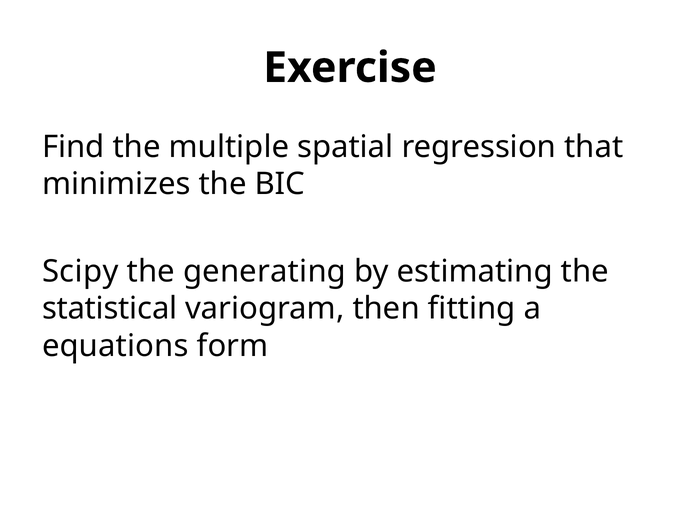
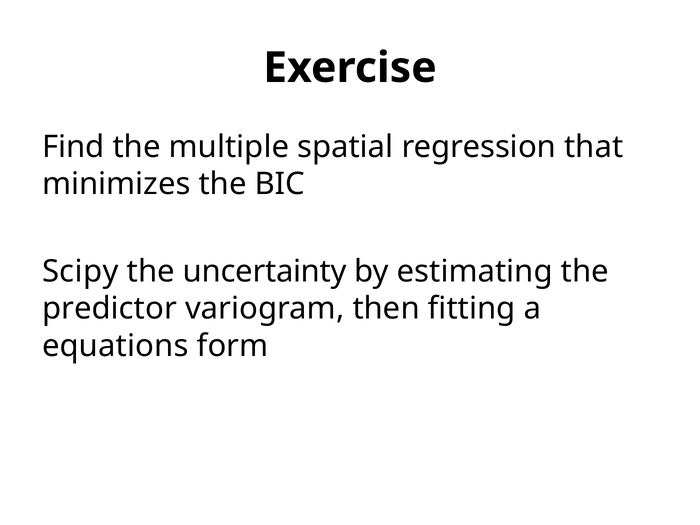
generating: generating -> uncertainty (265, 271)
statistical: statistical -> predictor (110, 309)
